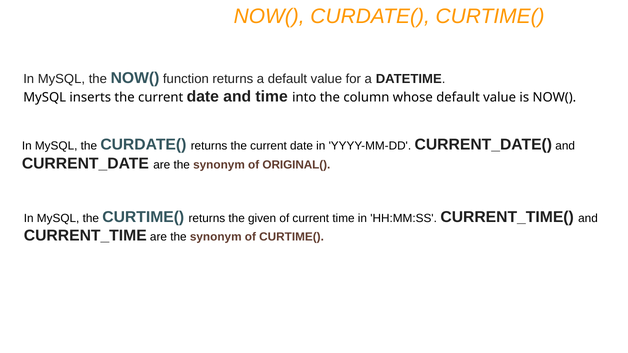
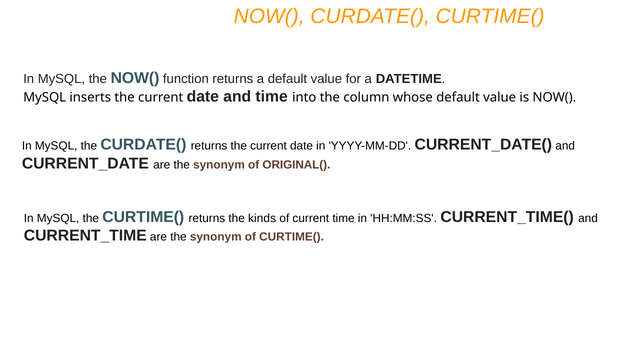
given: given -> kinds (262, 218)
